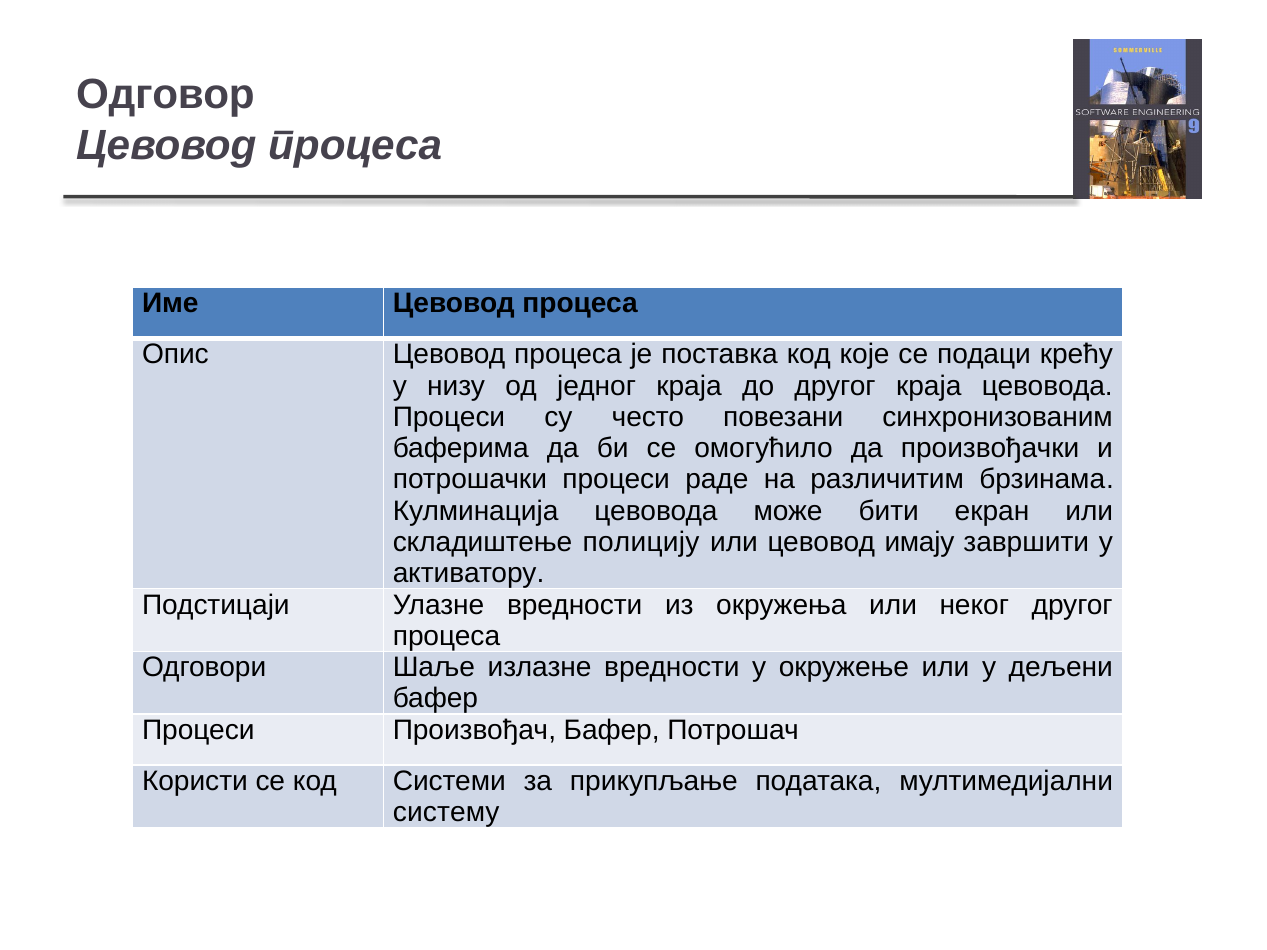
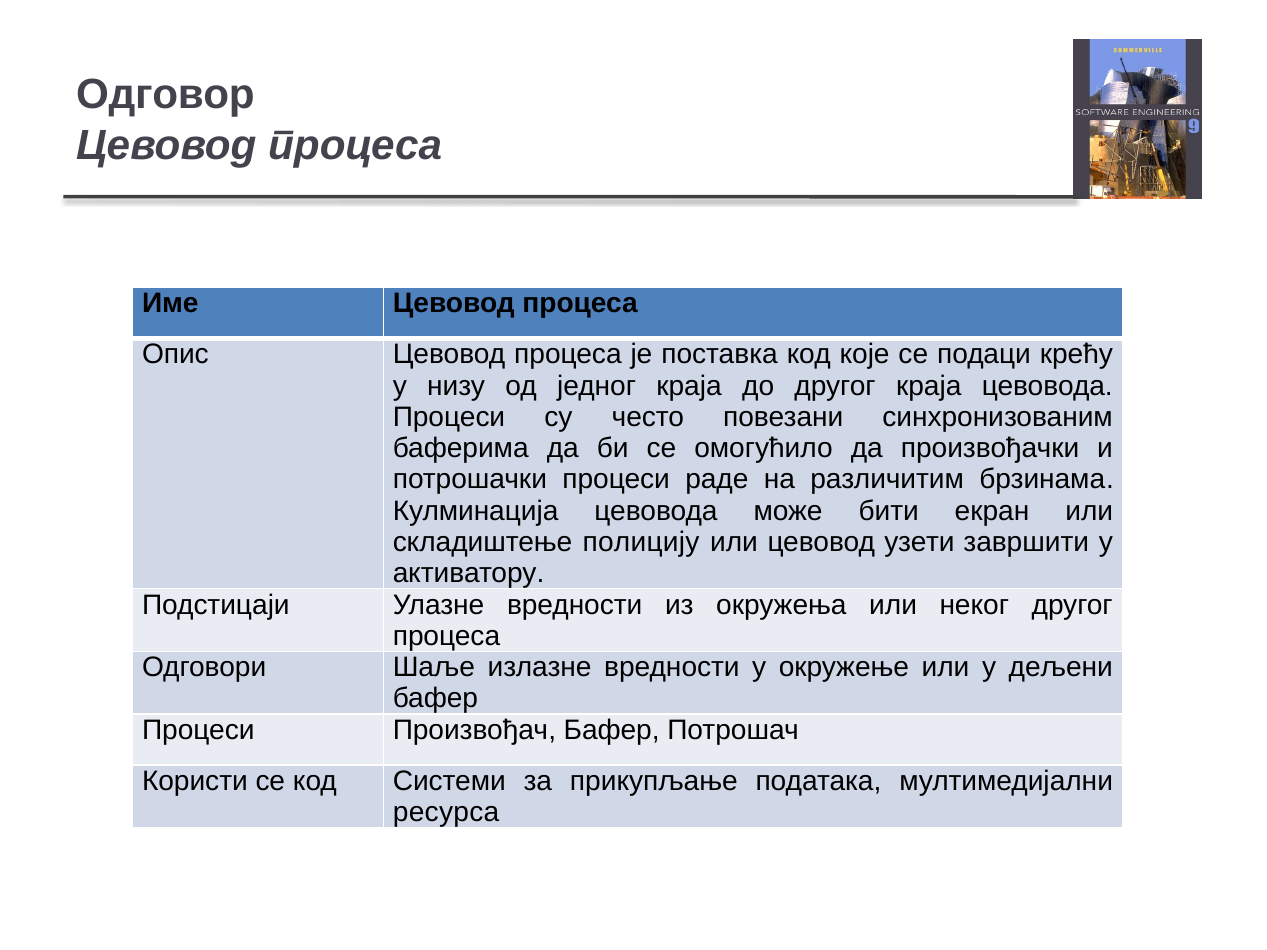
имају: имају -> узети (919, 542)
систему: систему -> ресурса (446, 813)
